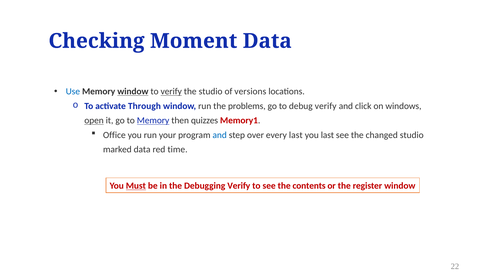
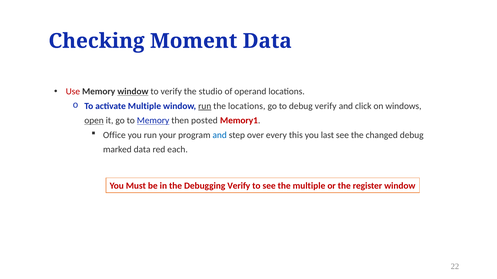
Use colour: blue -> red (73, 92)
verify underline: present -> none (171, 92)
versions: versions -> operand (250, 92)
activate Through: Through -> Multiple (144, 106)
run underline: none -> present (205, 106)
the problems: problems -> locations (247, 106)
quizzes: quizzes -> posted (204, 121)
every last: last -> this (296, 135)
changed studio: studio -> debug (412, 135)
time: time -> each (178, 150)
Must underline: present -> none (136, 186)
the contents: contents -> multiple (309, 186)
